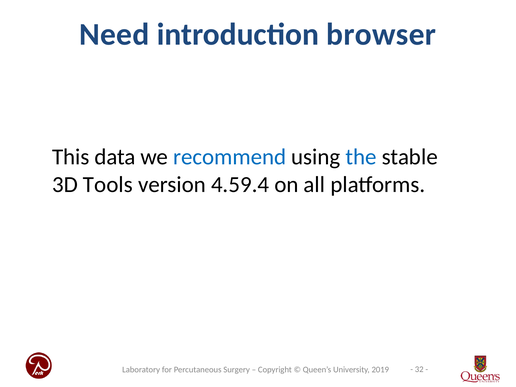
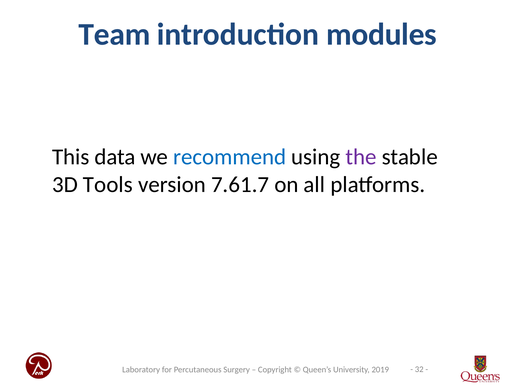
Need: Need -> Team (114, 34)
browser: browser -> modules (381, 34)
the colour: blue -> purple (361, 157)
4.59.4: 4.59.4 -> 7.61.7 (240, 185)
